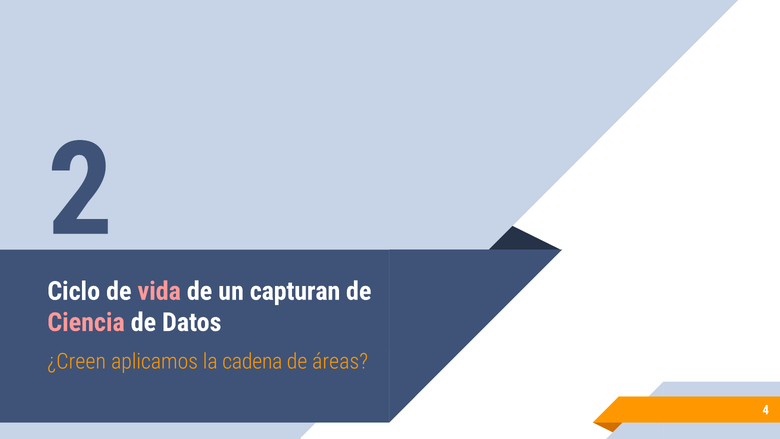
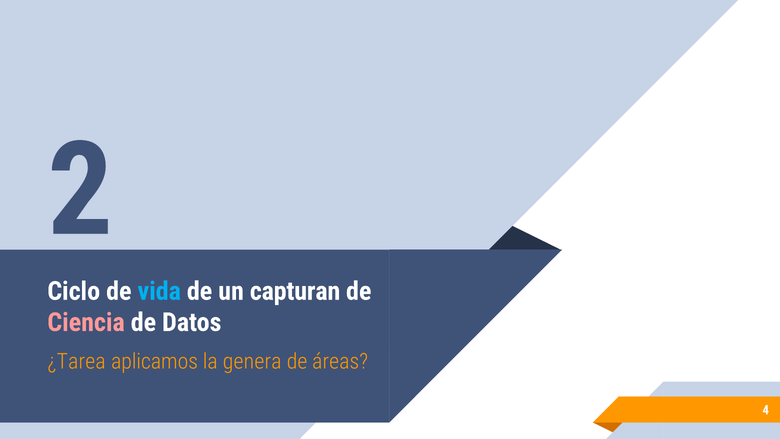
vida colour: pink -> light blue (159, 291)
¿Creen: ¿Creen -> ¿Tarea (77, 361)
cadena: cadena -> genera (252, 361)
